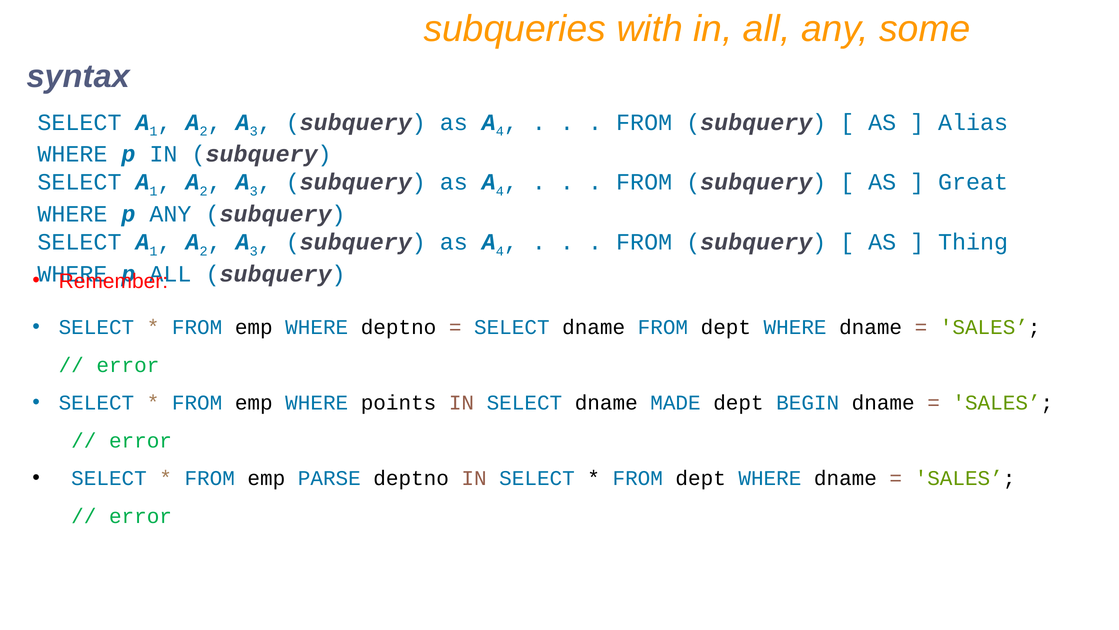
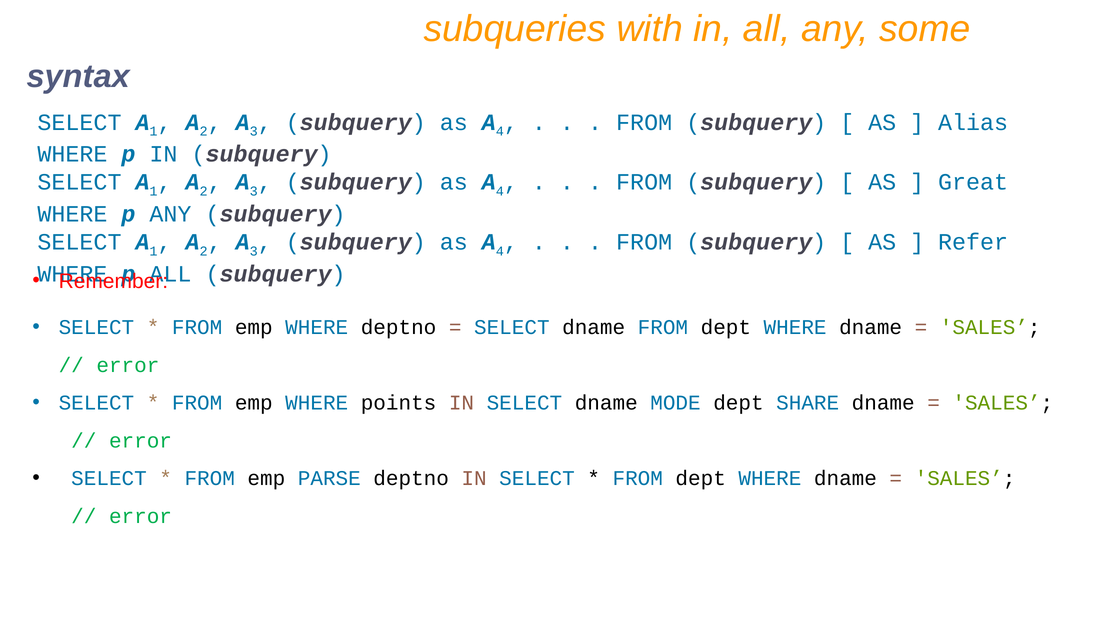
Thing: Thing -> Refer (973, 242)
MADE: MADE -> MODE (675, 403)
BEGIN: BEGIN -> SHARE (808, 403)
